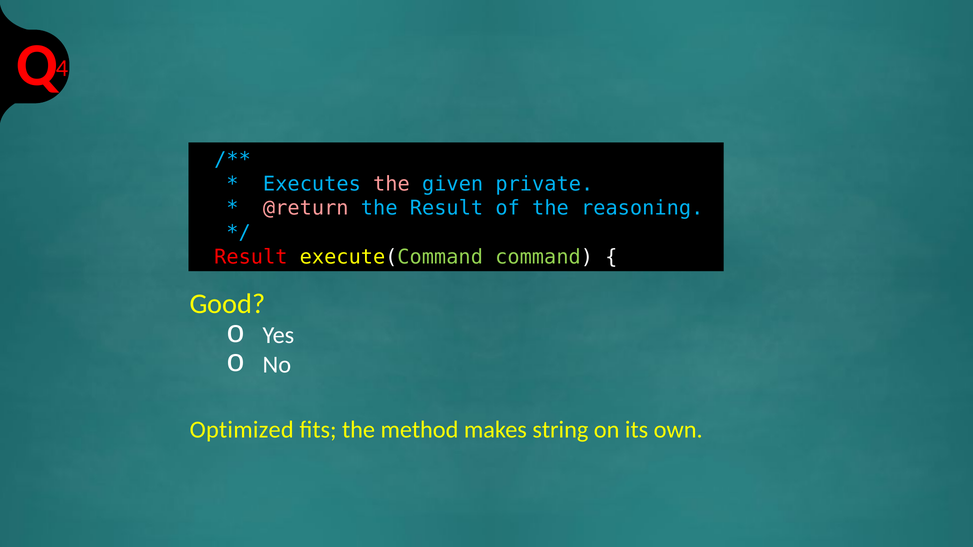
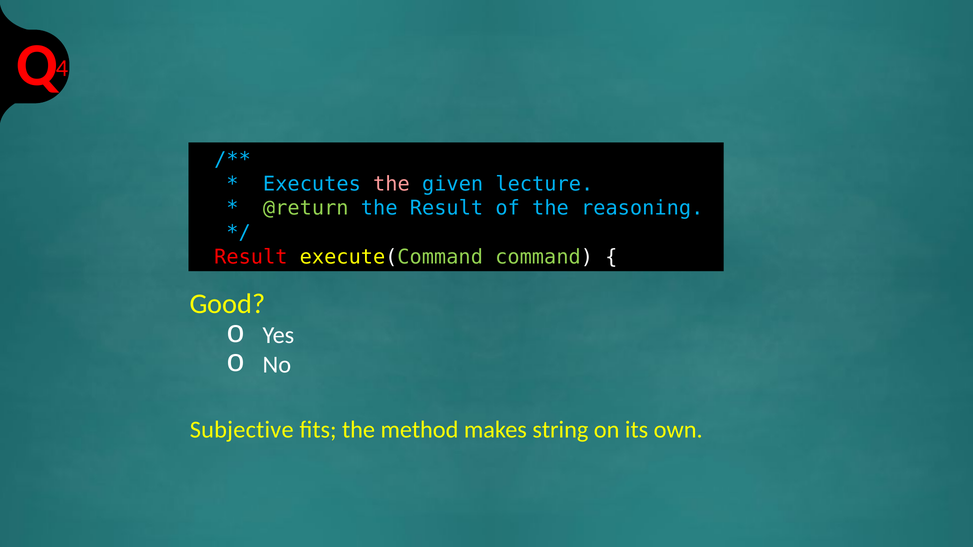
private: private -> lecture (544, 184)
@return colour: pink -> light green (306, 208)
Optimized: Optimized -> Subjective (242, 430)
